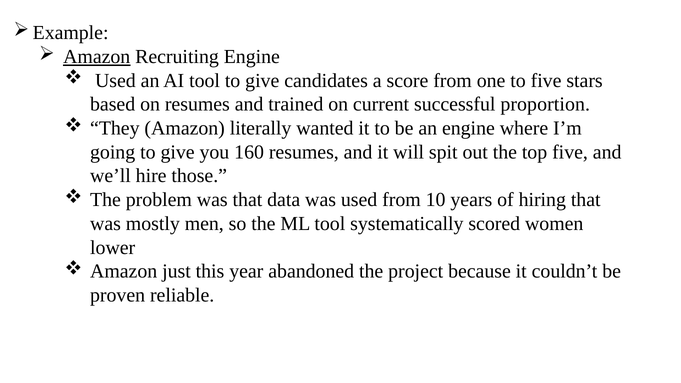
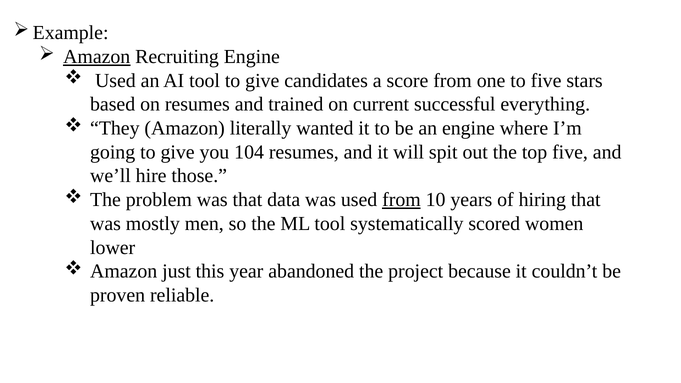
proportion: proportion -> everything (545, 104)
160: 160 -> 104 (249, 152)
from underline: none -> present (401, 200)
